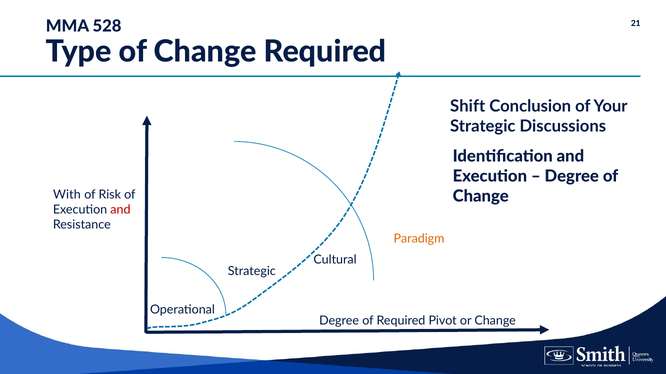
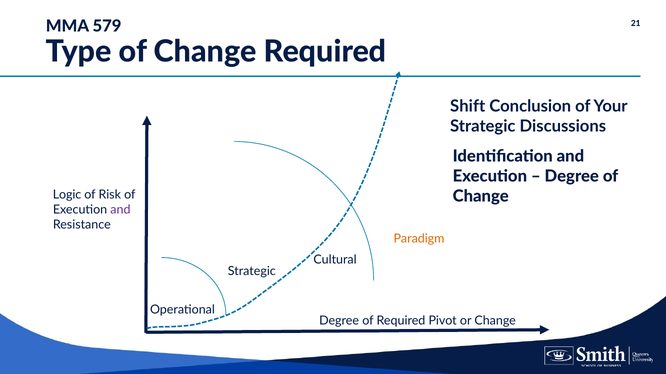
528: 528 -> 579 (107, 26)
With: With -> Logic (67, 195)
and colour: red -> purple (120, 210)
